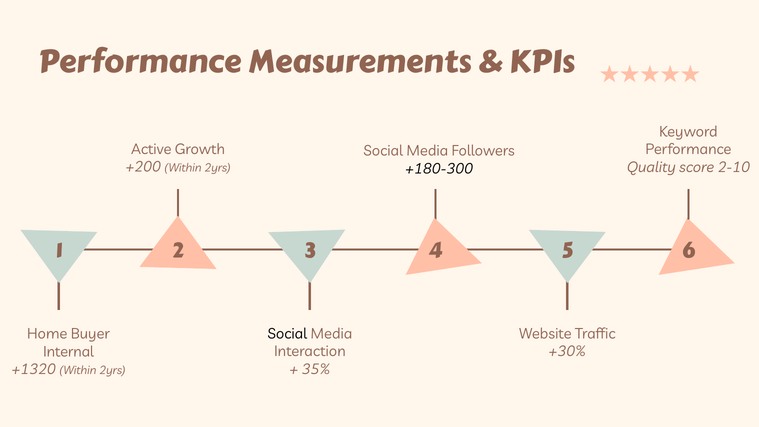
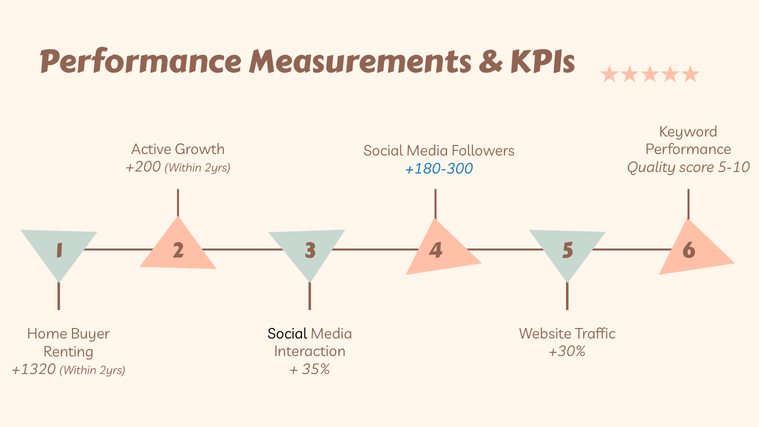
2-10: 2-10 -> 5-10 (734, 167)
+180-300 colour: black -> blue (439, 169)
Internal: Internal -> Renting (69, 352)
